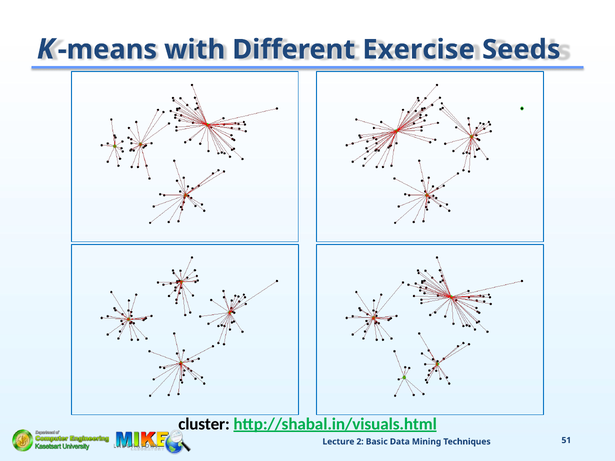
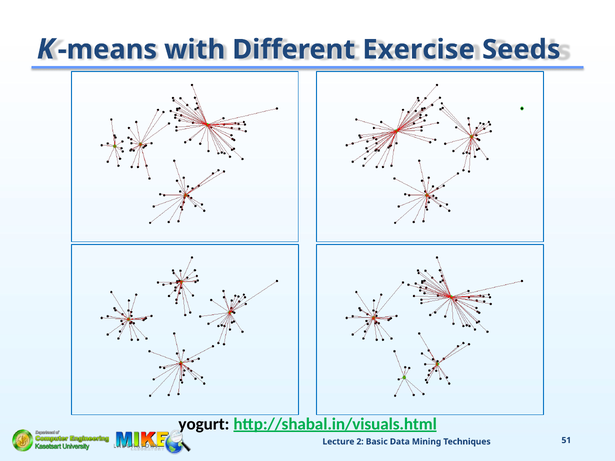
cluster: cluster -> yogurt (204, 424)
